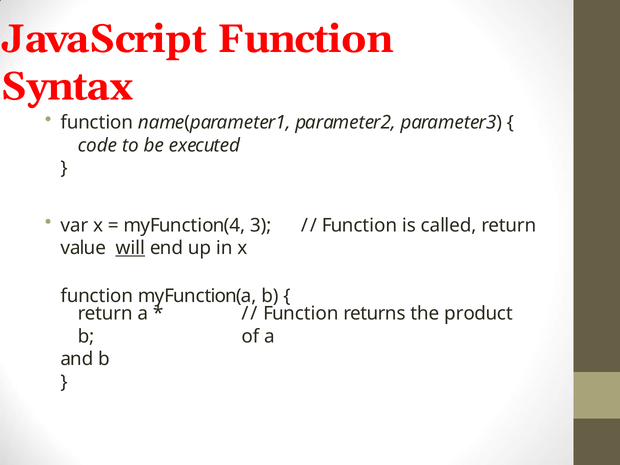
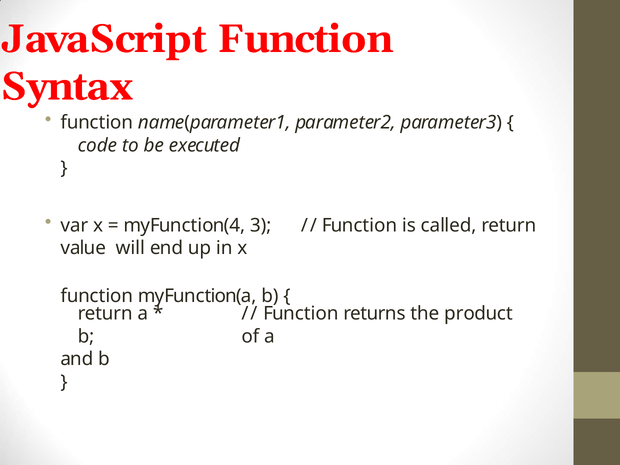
will underline: present -> none (130, 248)
